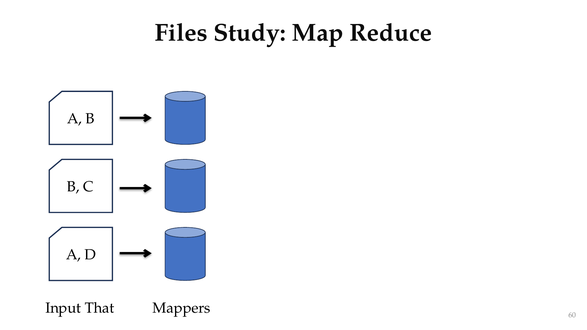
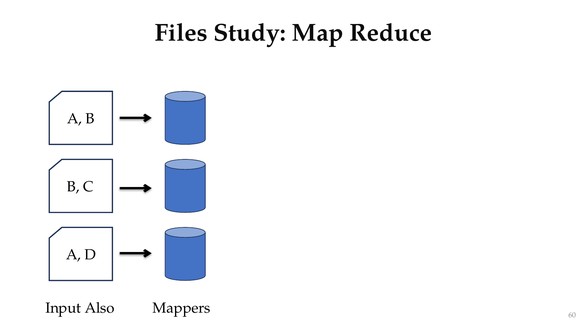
That: That -> Also (100, 308)
